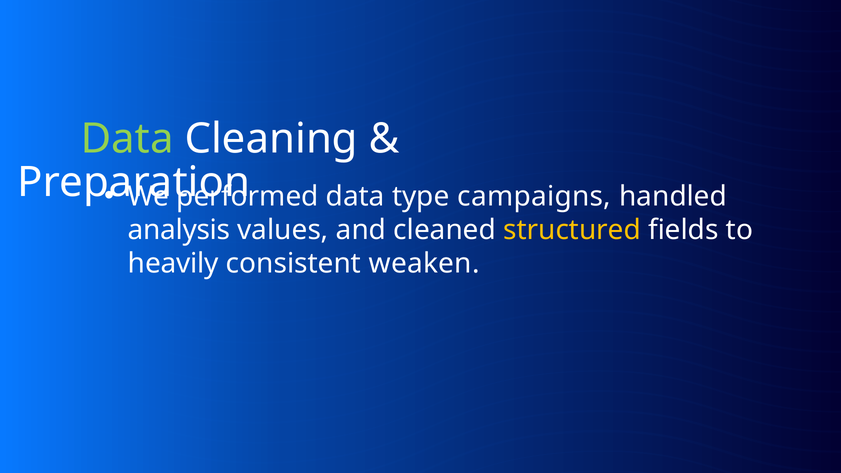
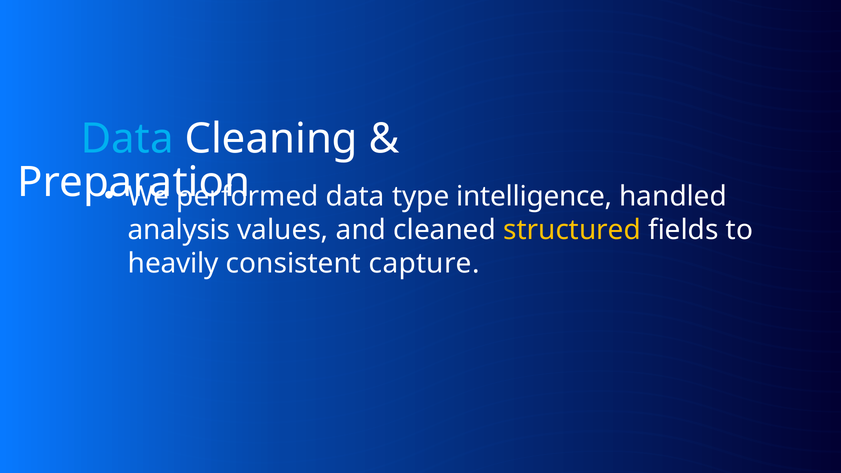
Data colour: light green -> light blue (127, 139)
campaigns: campaigns -> intelligence (534, 196)
weaken: weaken -> capture (424, 264)
